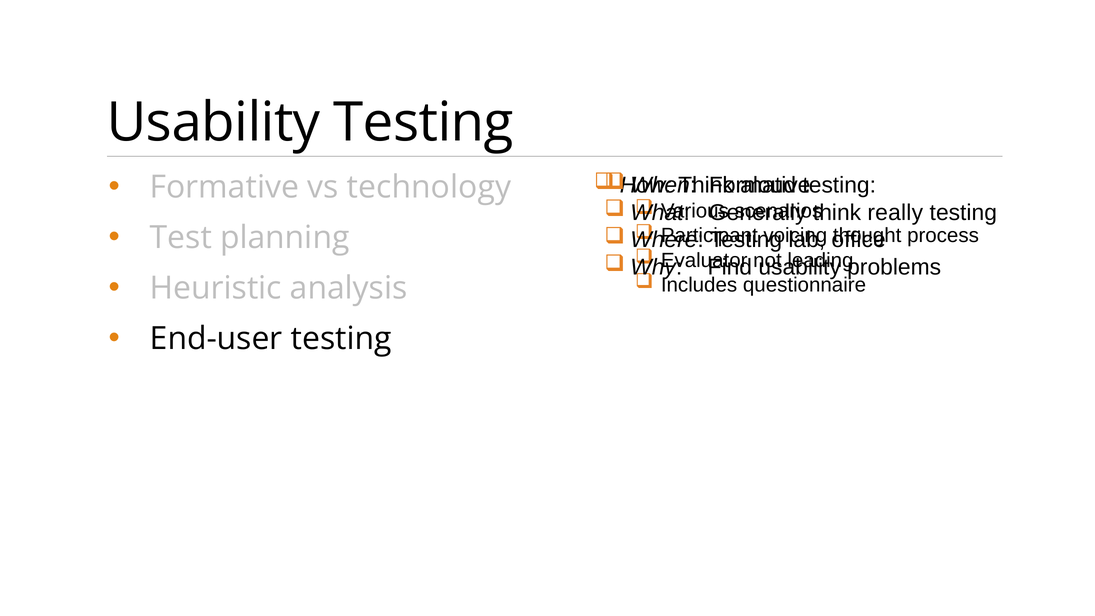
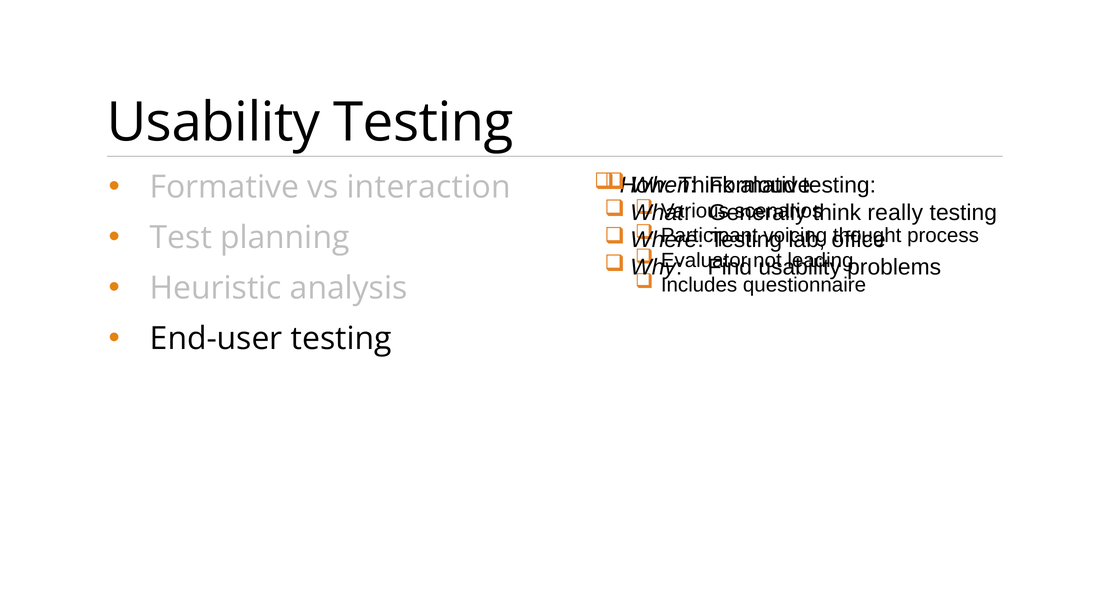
technology: technology -> interaction (429, 187)
